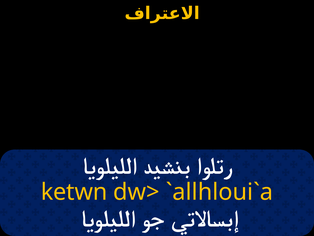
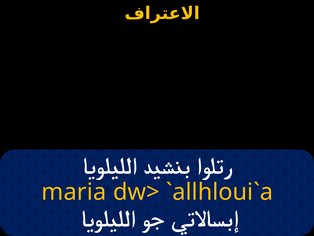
ketwn: ketwn -> maria (74, 192)
